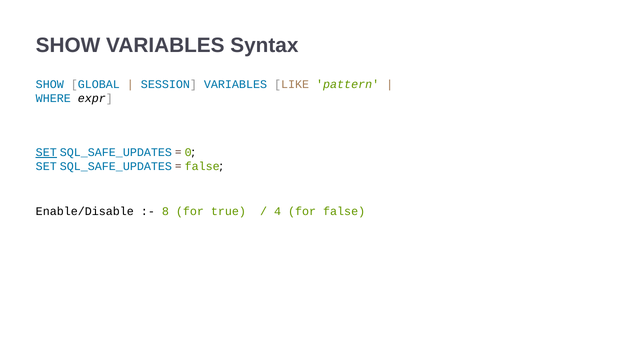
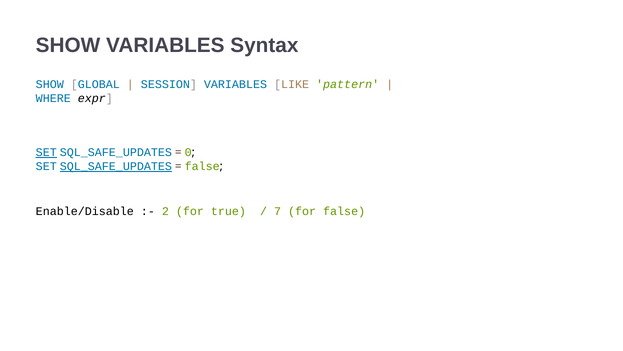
SQL_SAFE_UPDATES underline: none -> present (116, 166)
8: 8 -> 2 (165, 211)
4: 4 -> 7 (278, 211)
